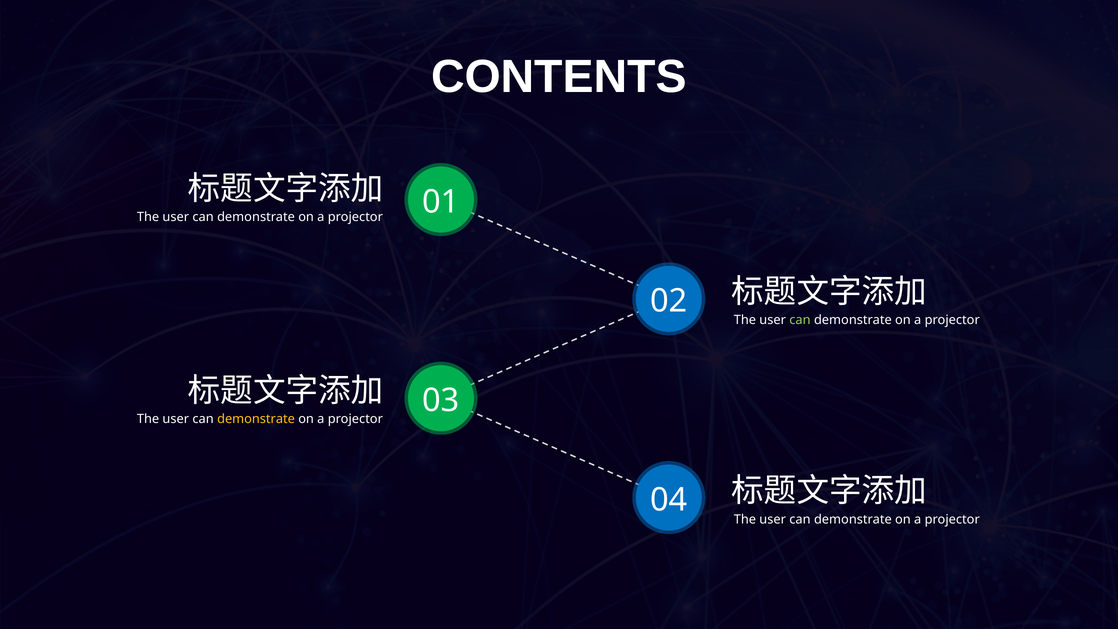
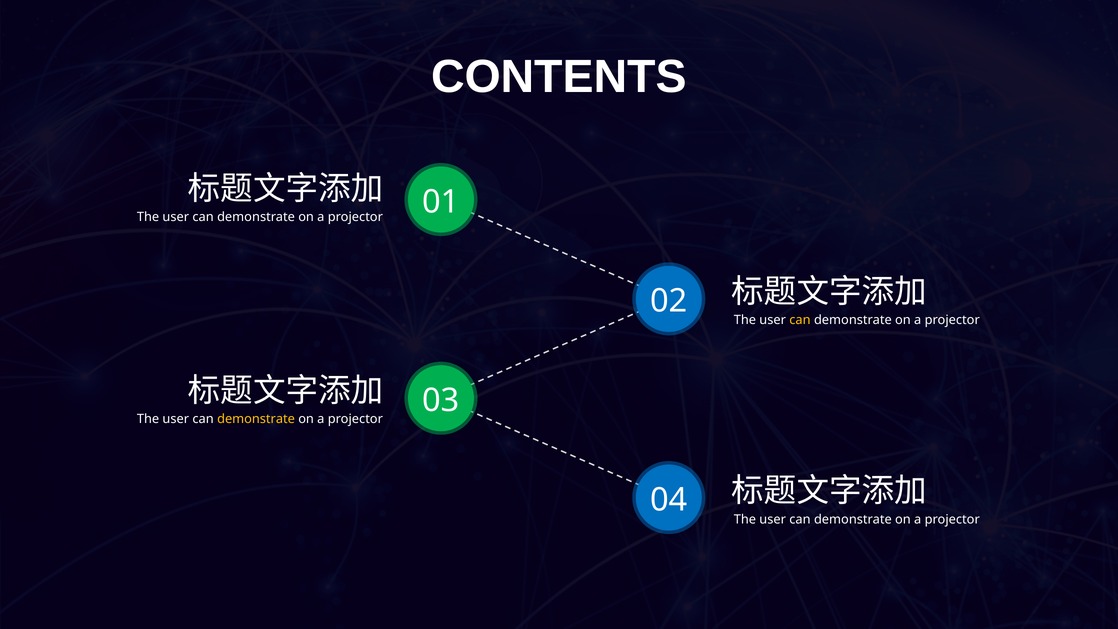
can colour: light green -> yellow (800, 320)
